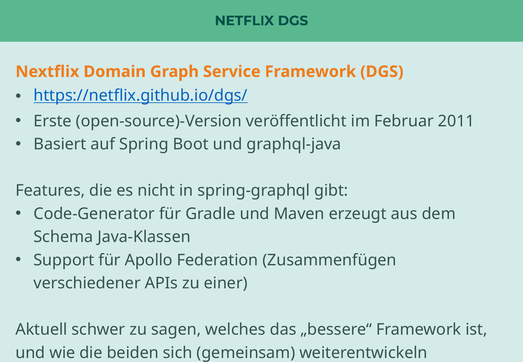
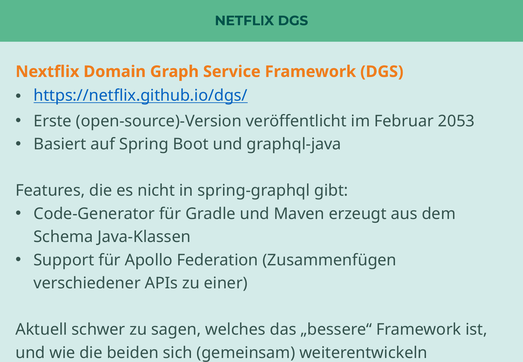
2011: 2011 -> 2053 (456, 121)
